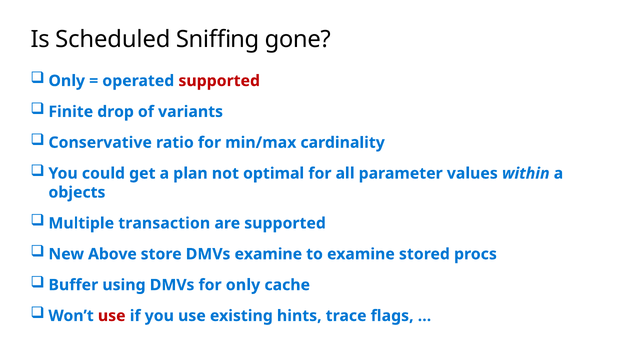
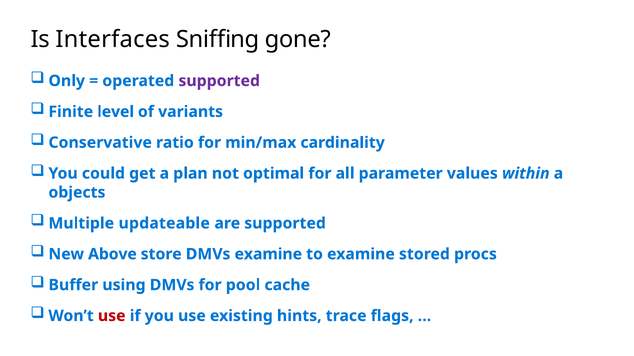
Scheduled: Scheduled -> Interfaces (113, 40)
supported colour: red -> purple (219, 81)
drop: drop -> level (116, 112)
transaction: transaction -> updateable (164, 224)
for only: only -> pool (243, 285)
